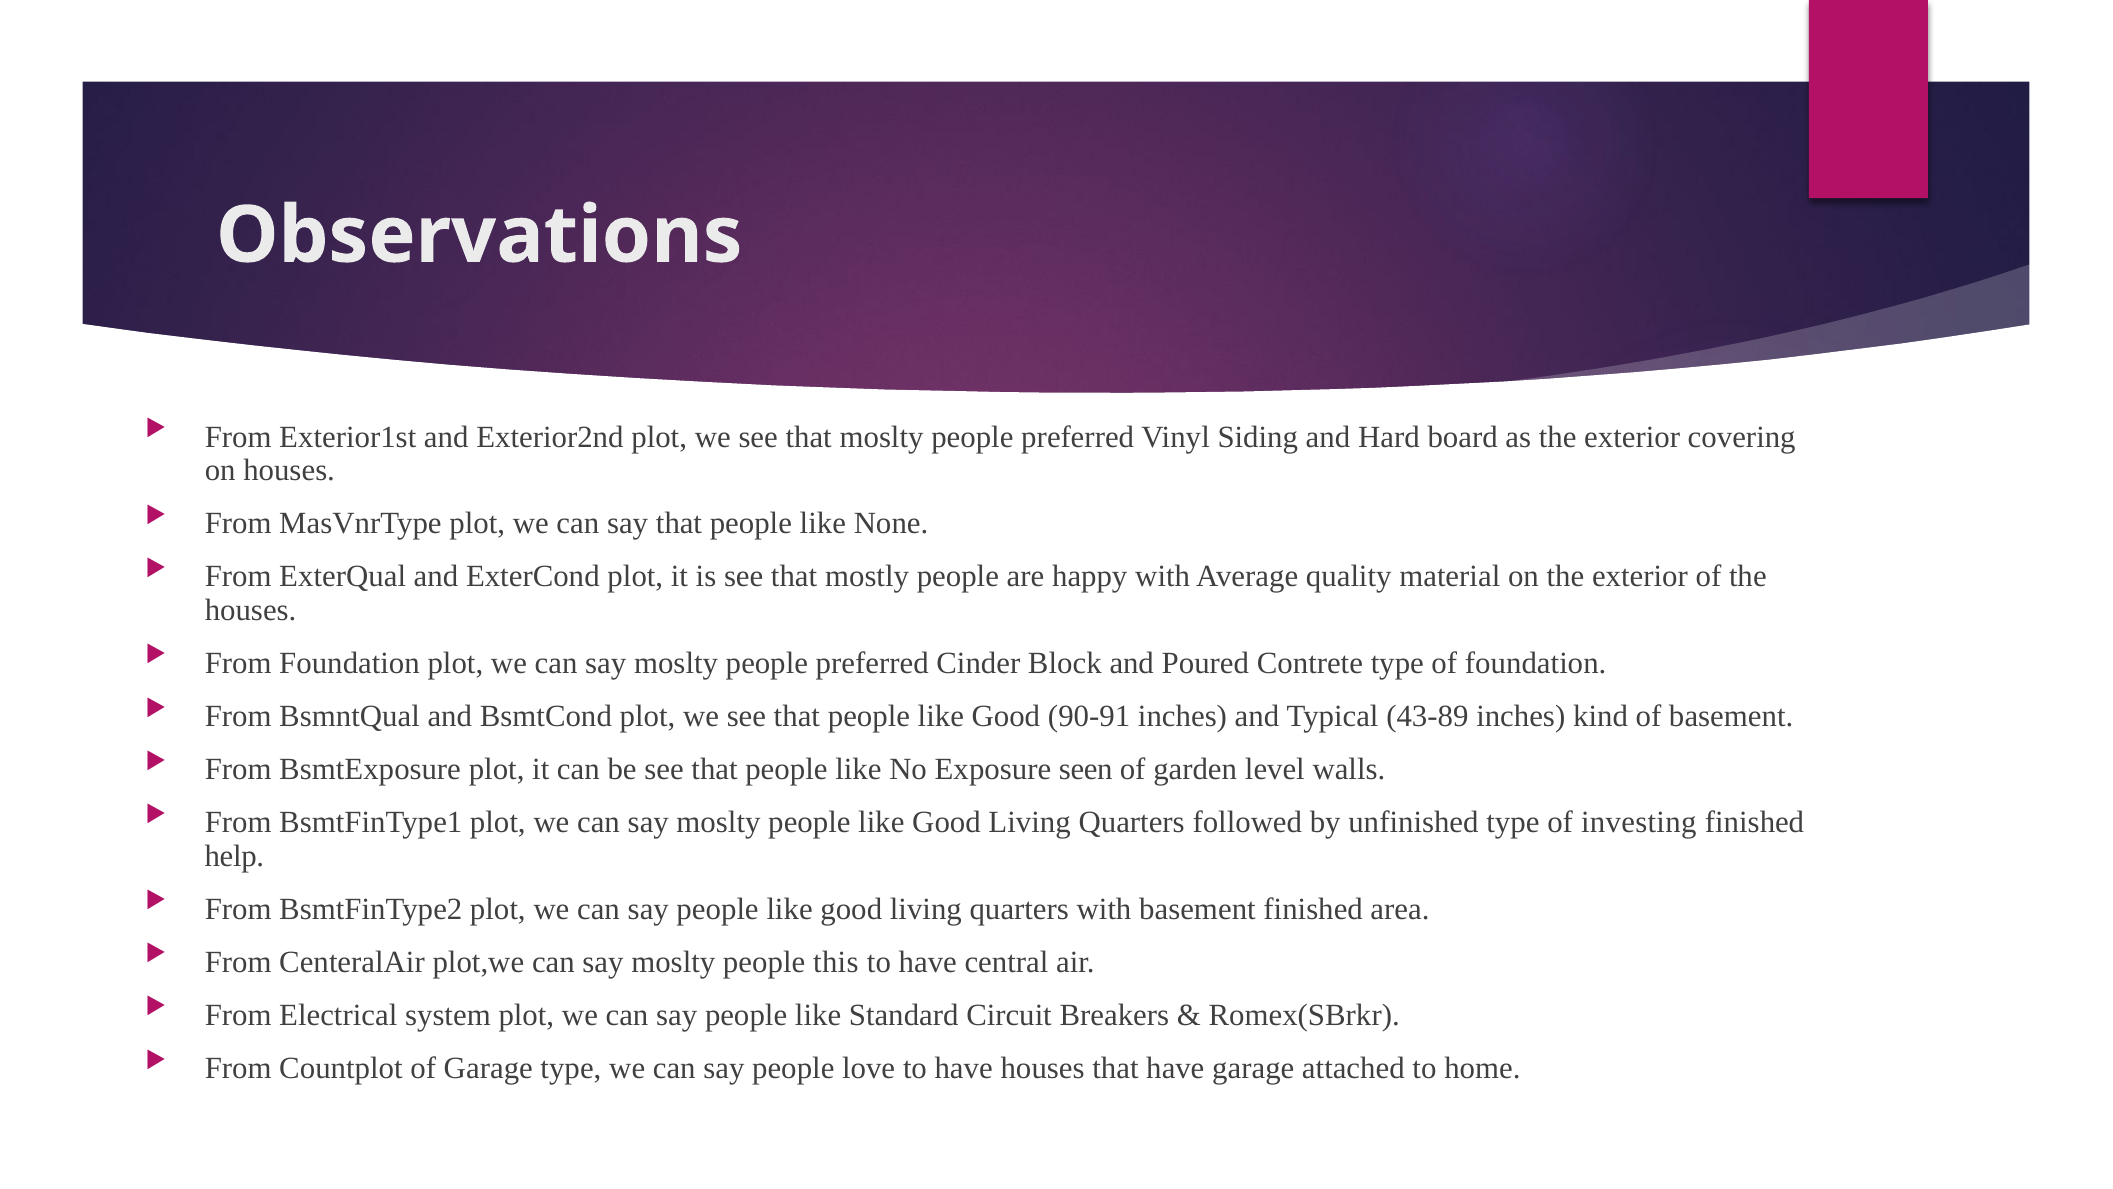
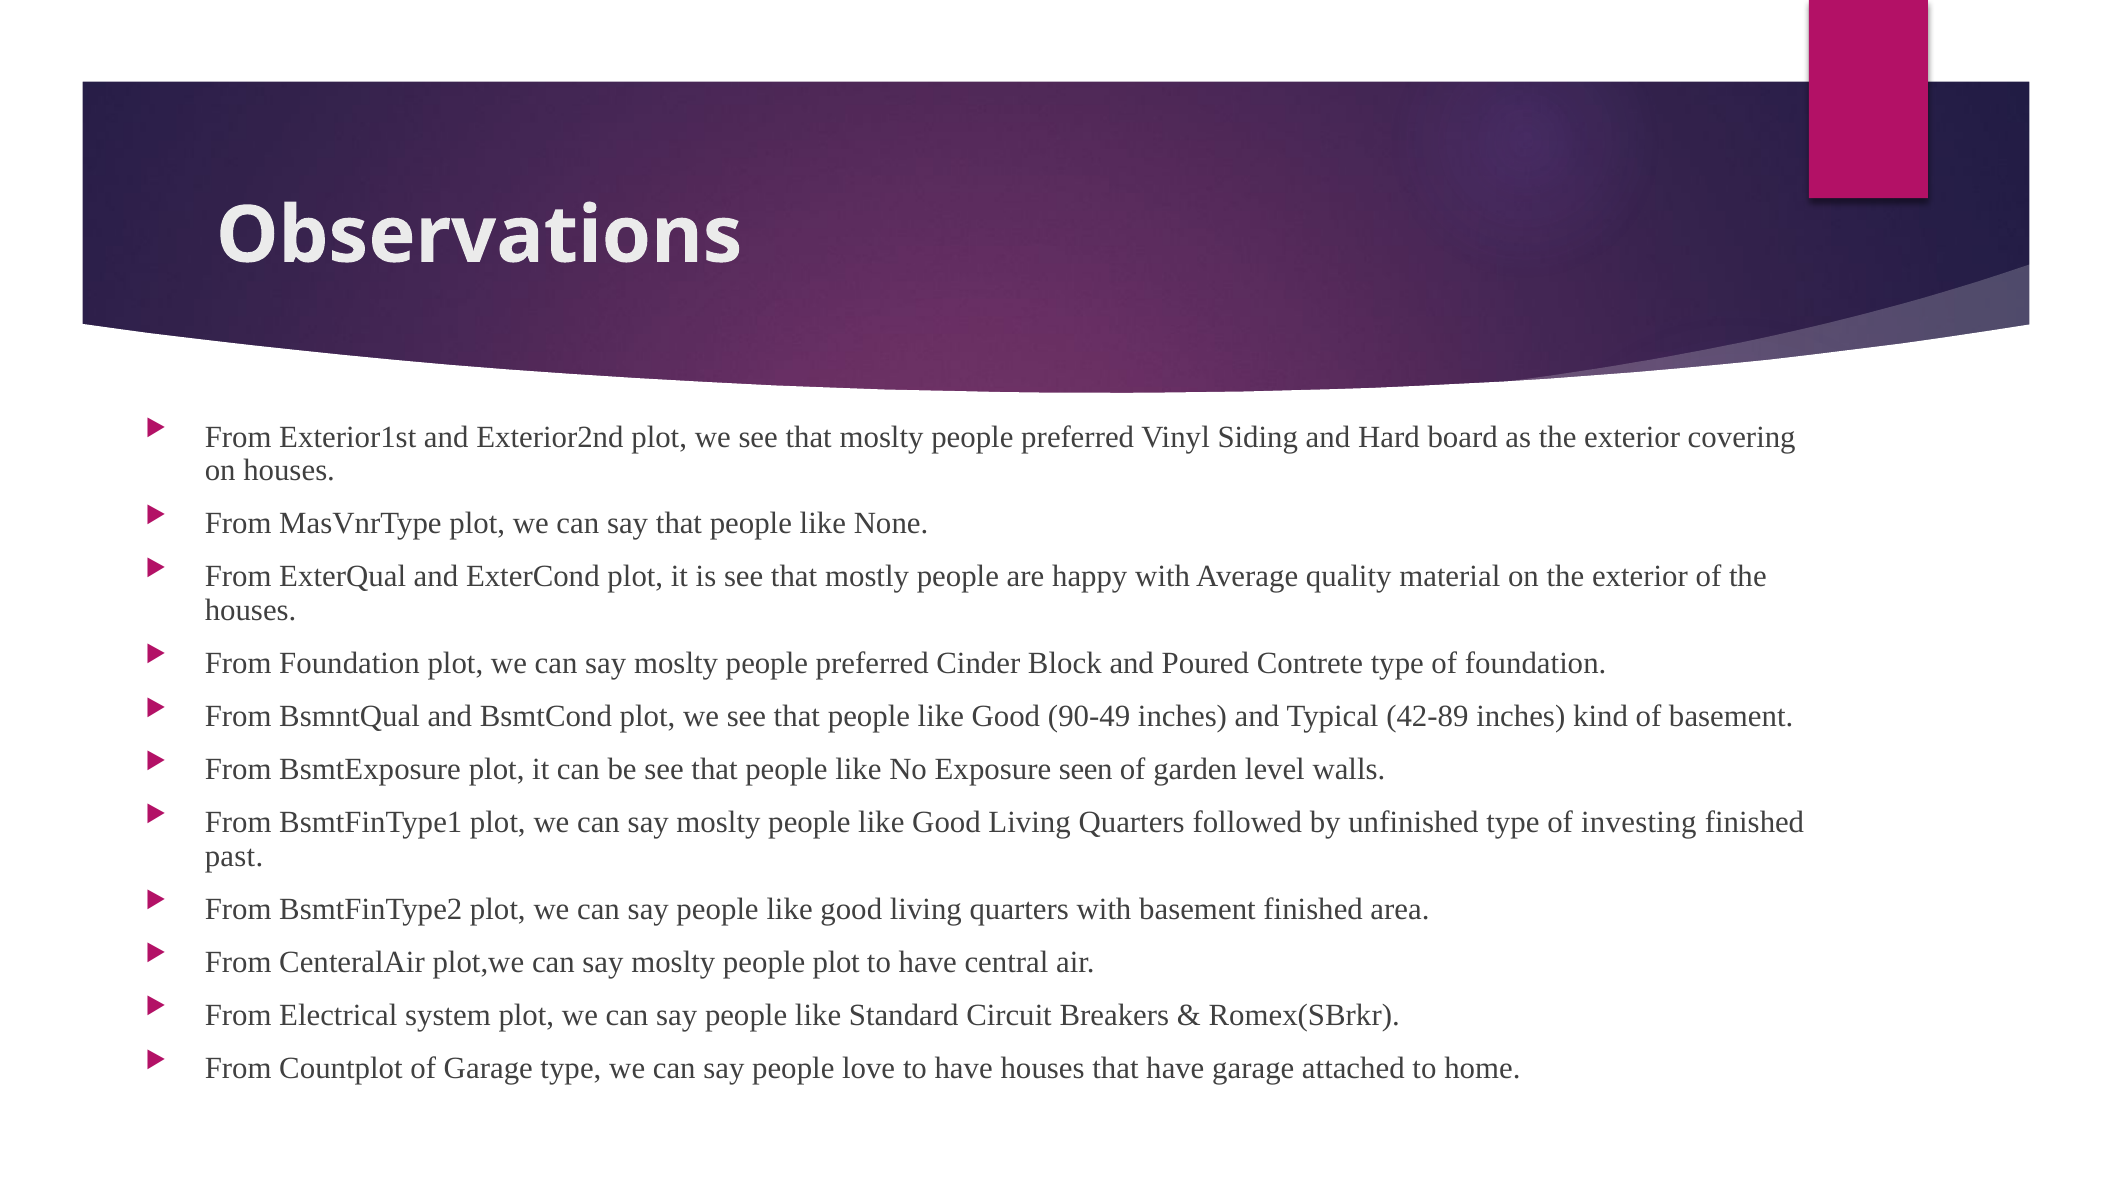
90-91: 90-91 -> 90-49 (1089, 716)
43-89: 43-89 -> 42-89 (1427, 716)
help: help -> past (234, 856)
people this: this -> plot (836, 962)
